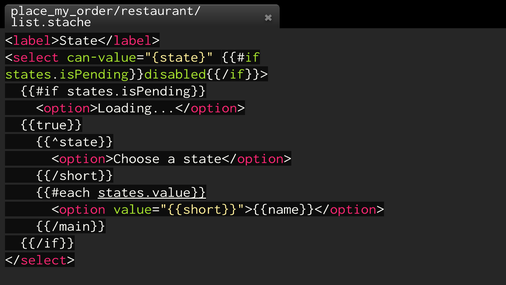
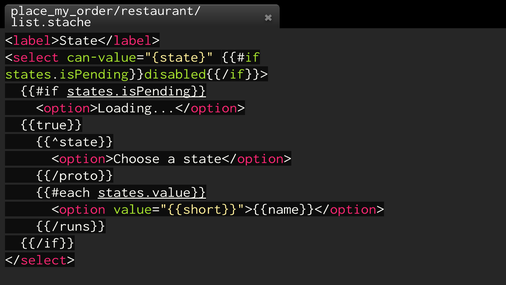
states.isPending underline: none -> present (136, 91)
/short: /short -> /proto (75, 175)
/main: /main -> /runs (71, 226)
